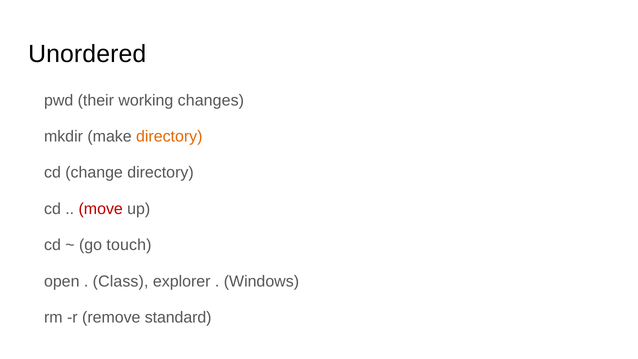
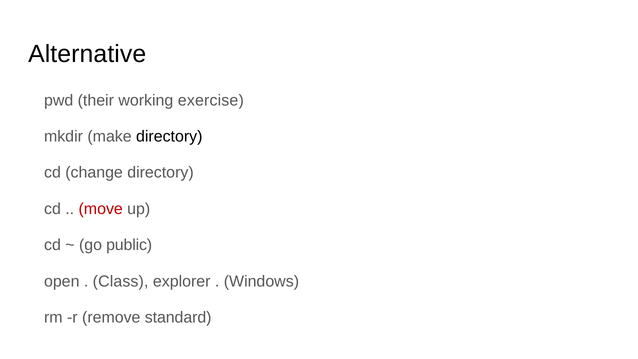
Unordered: Unordered -> Alternative (87, 54)
changes: changes -> exercise (211, 100)
directory colour: orange -> black (169, 137)
touch: touch -> public (129, 245)
